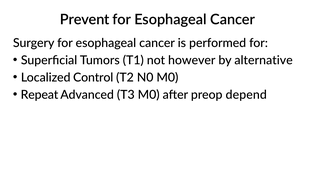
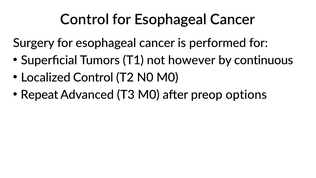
Prevent: Prevent -> Control (85, 20)
alternative: alternative -> continuous (264, 60)
depend: depend -> options (246, 95)
